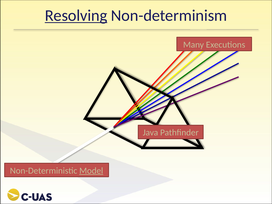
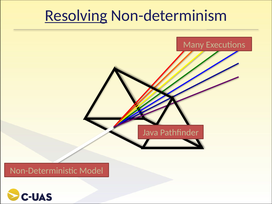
Model underline: present -> none (91, 171)
